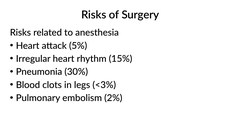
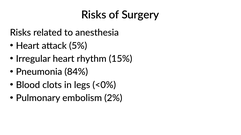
30%: 30% -> 84% (76, 72)
<3%: <3% -> <0% (104, 85)
